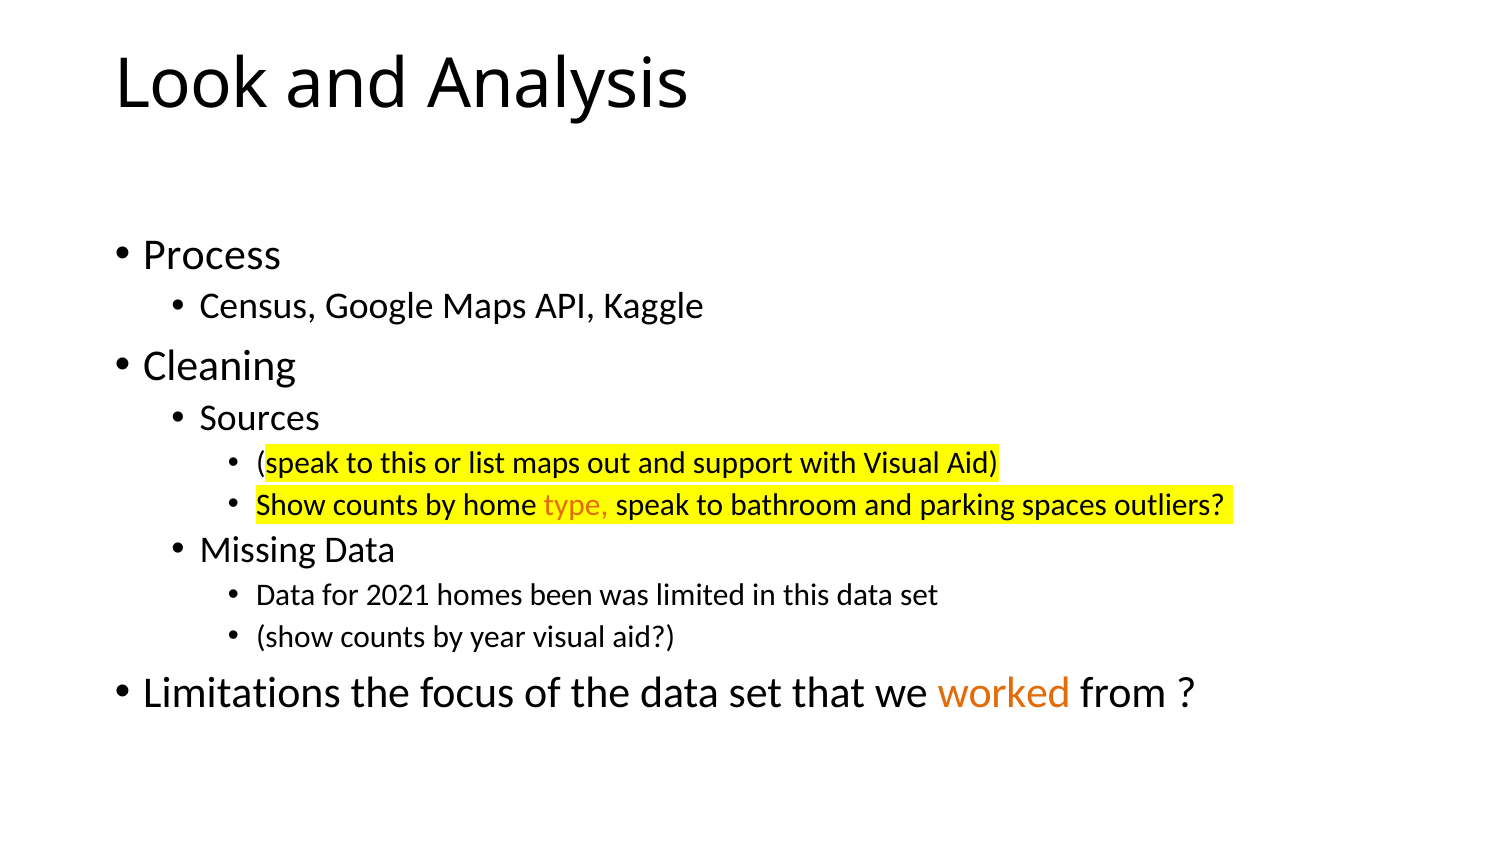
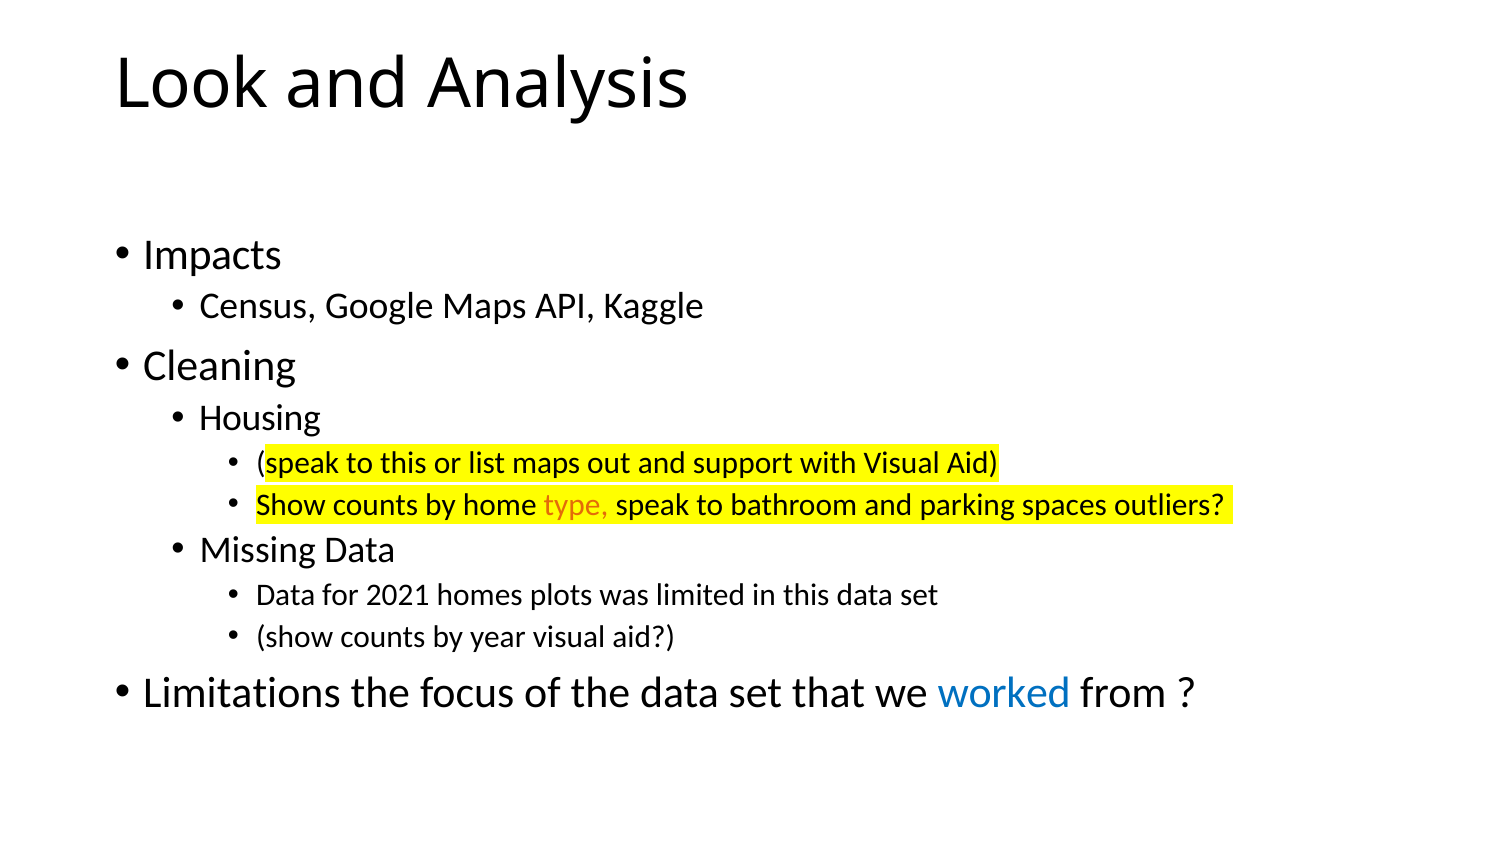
Process: Process -> Impacts (212, 255)
Sources: Sources -> Housing (260, 418)
been: been -> plots (561, 595)
worked colour: orange -> blue (1004, 693)
